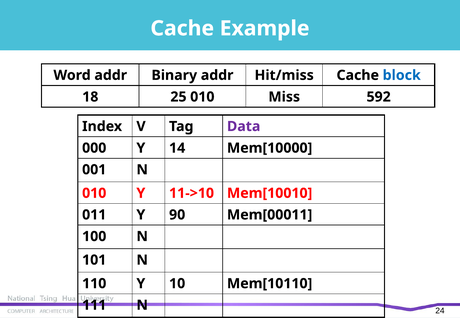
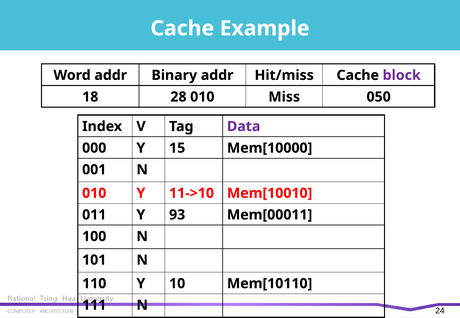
block colour: blue -> purple (402, 75)
25: 25 -> 28 (178, 97)
592: 592 -> 050 (379, 97)
14: 14 -> 15 (177, 148)
90: 90 -> 93 (177, 215)
